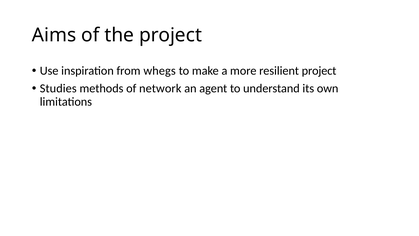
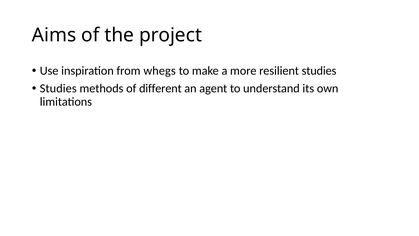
resilient project: project -> studies (319, 71)
network: network -> different (160, 88)
